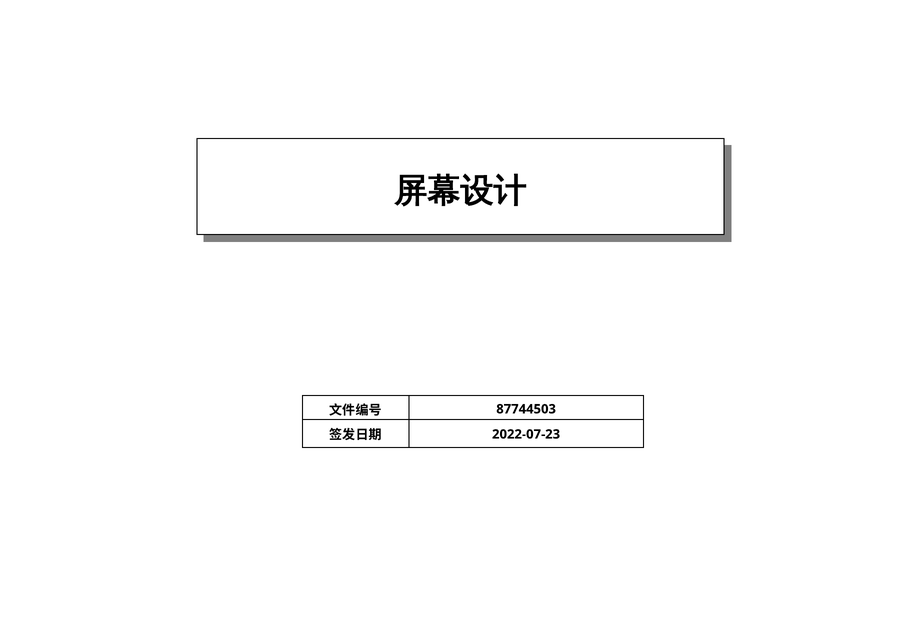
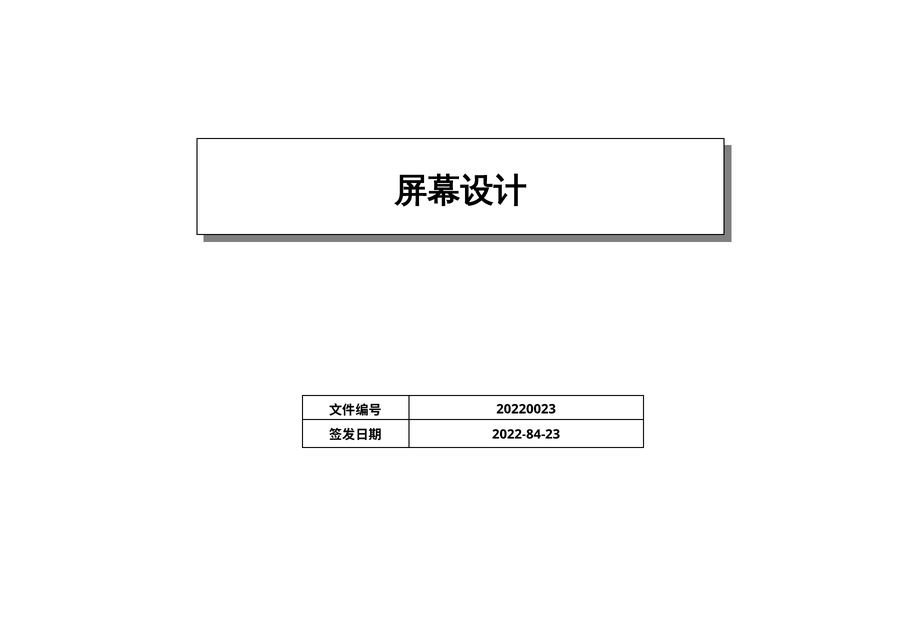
87744503: 87744503 -> 20220023 (526, 409)
2022-07-23: 2022-07-23 -> 2022-84-23 (526, 434)
